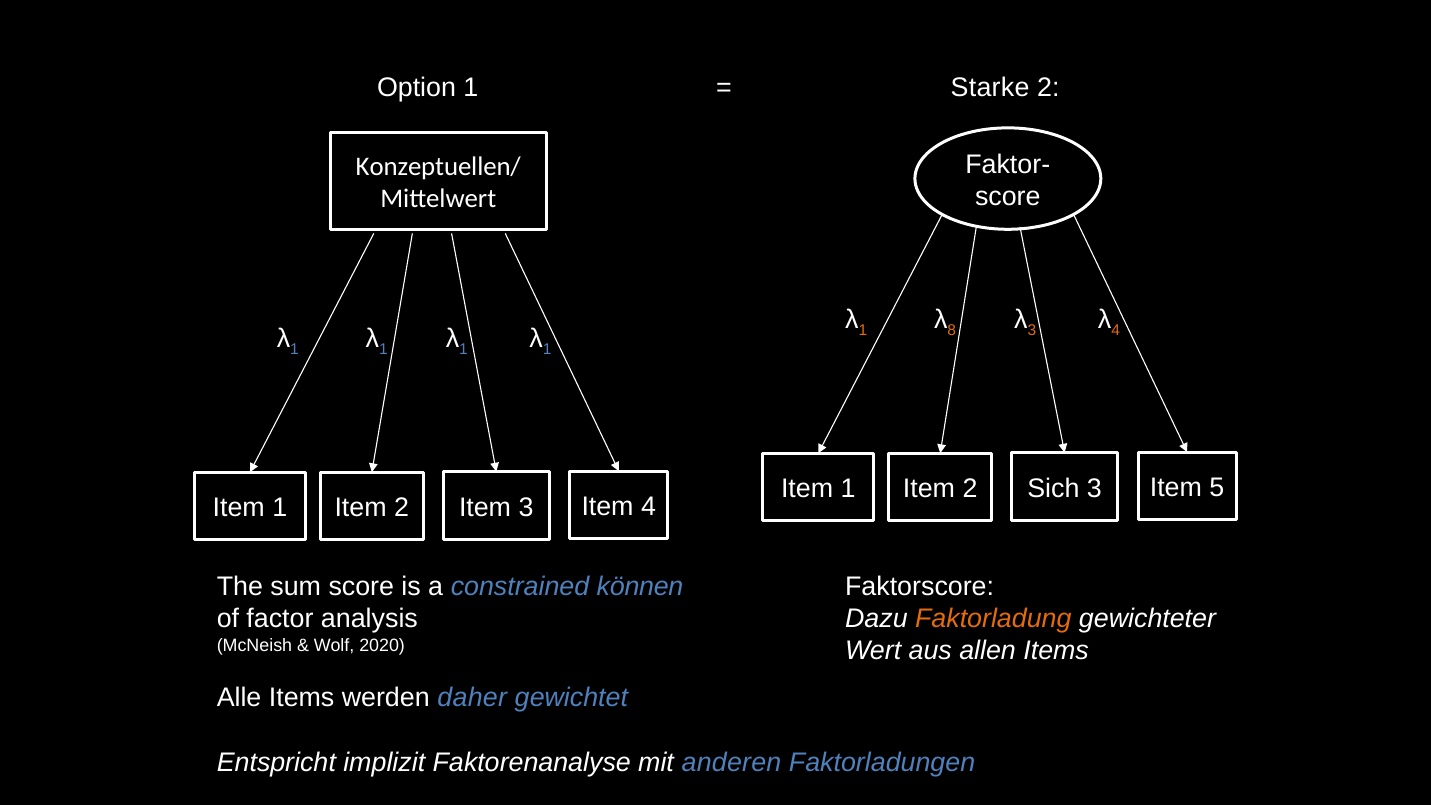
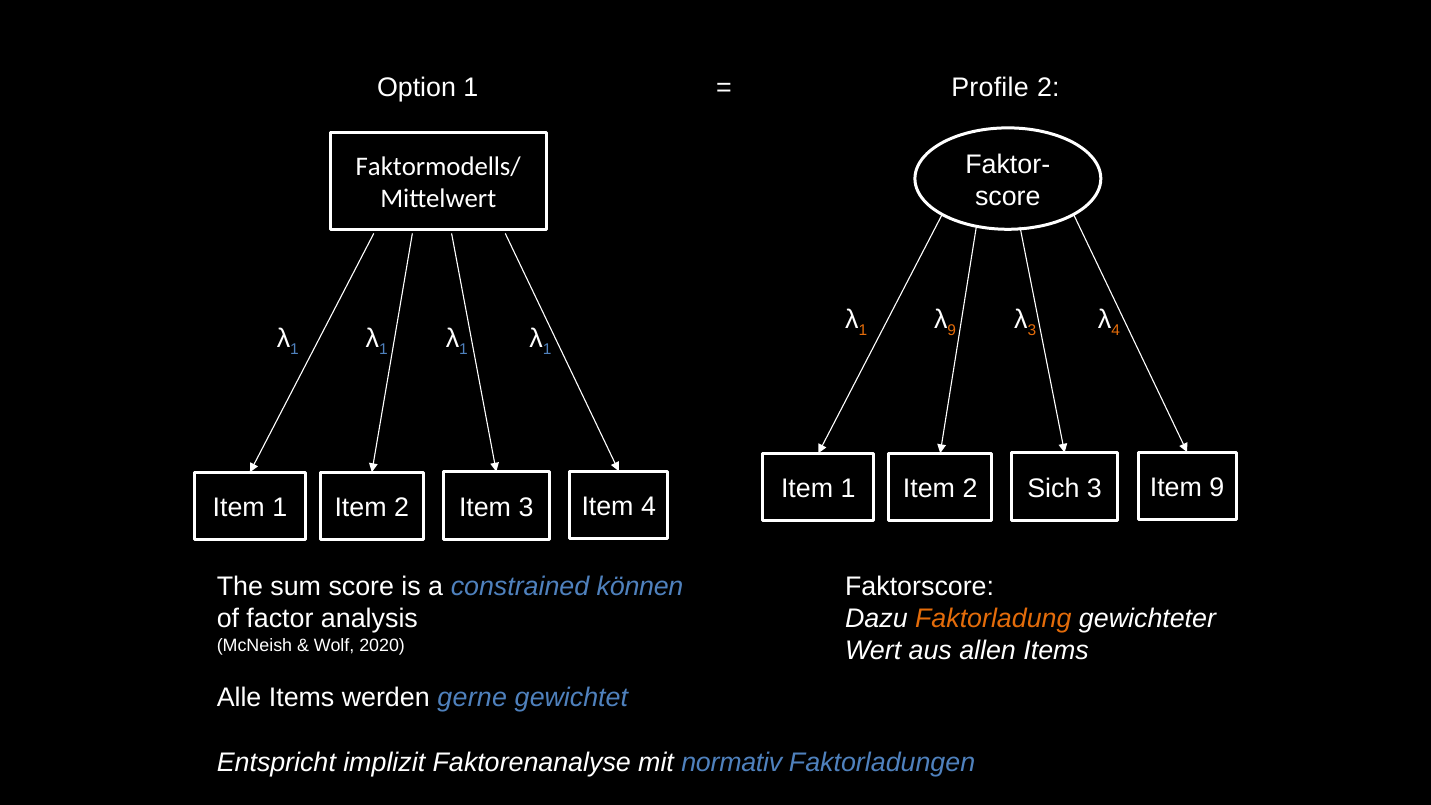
Starke: Starke -> Profile (990, 88)
Konzeptuellen/: Konzeptuellen/ -> Faktormodells/ (438, 166)
8: 8 -> 9 (952, 330)
Item 5: 5 -> 9 (1217, 487)
daher: daher -> gerne (472, 698)
anderen: anderen -> normativ (732, 762)
